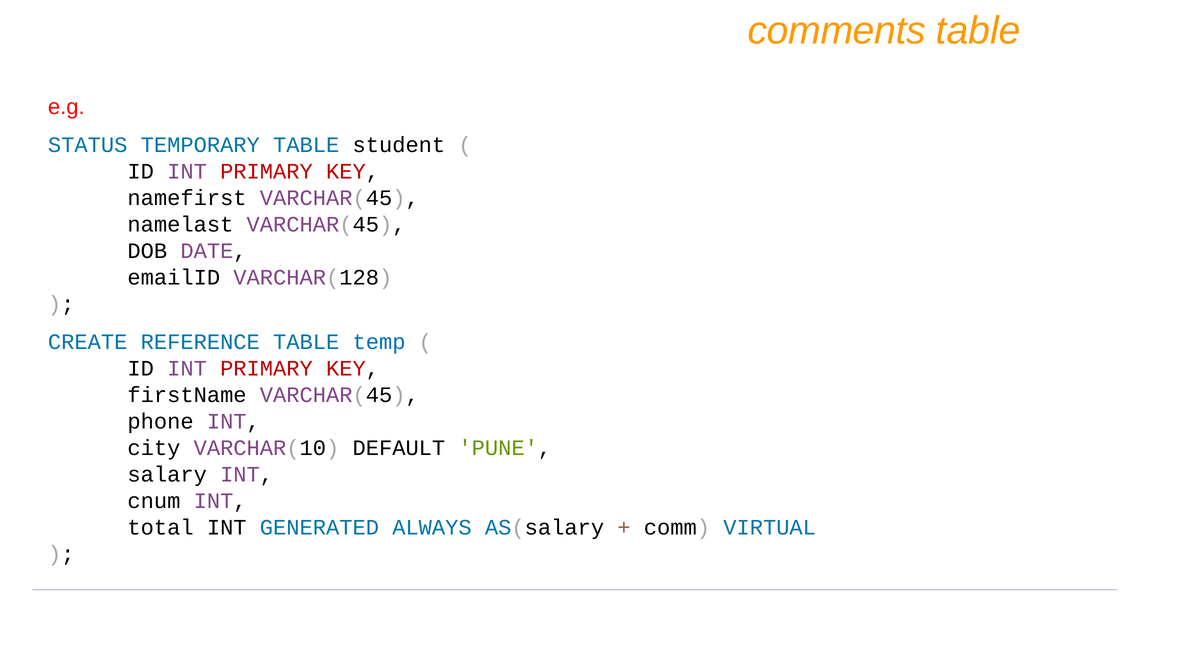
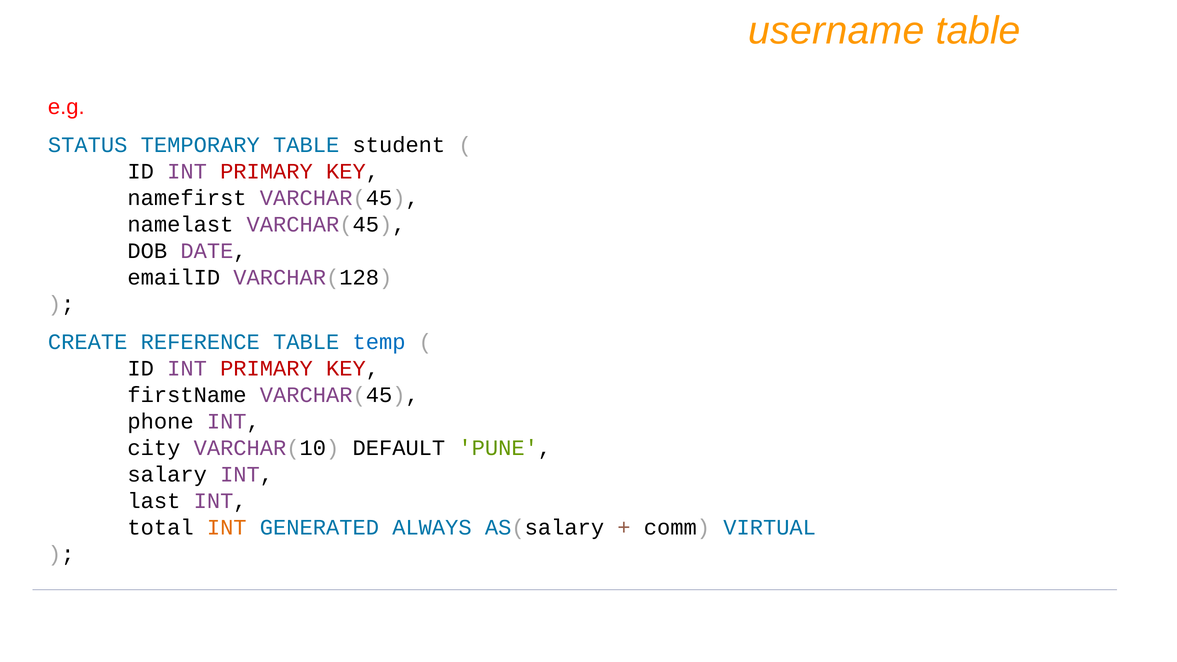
comments: comments -> username (836, 31)
cnum: cnum -> last (154, 501)
INT colour: black -> orange (227, 528)
